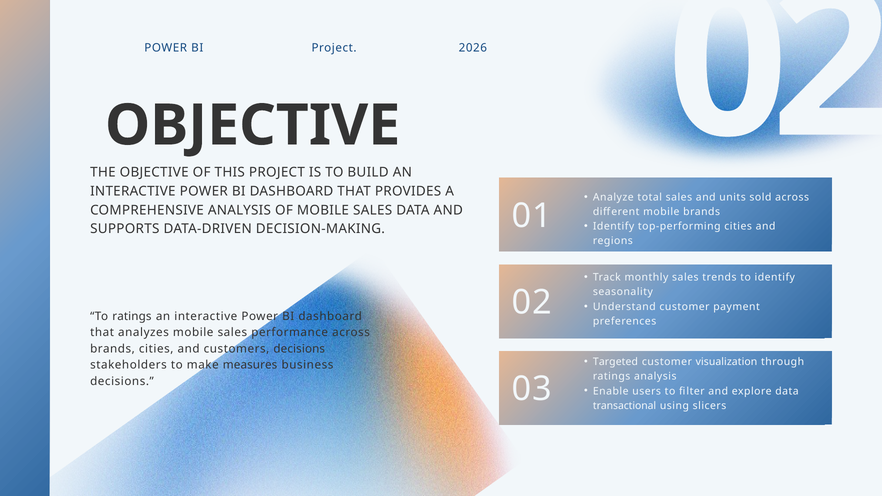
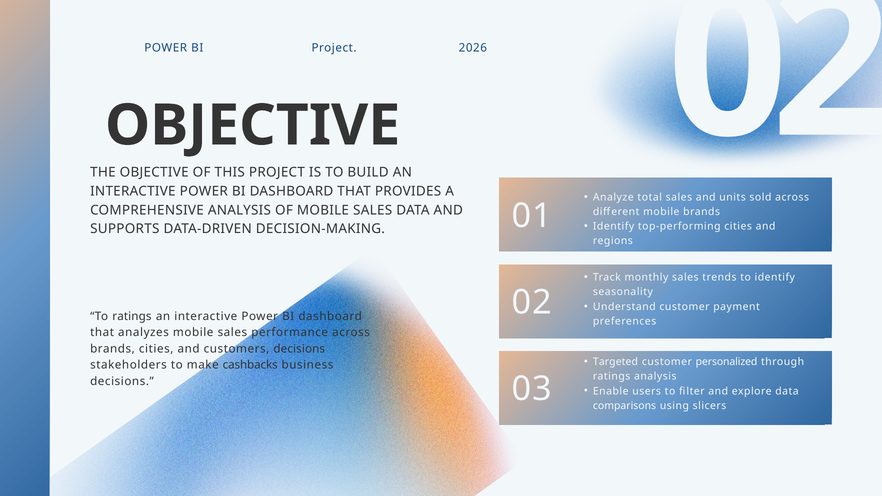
visualization: visualization -> personalized (727, 362)
measures: measures -> cashbacks (250, 365)
transactional: transactional -> comparisons (625, 406)
